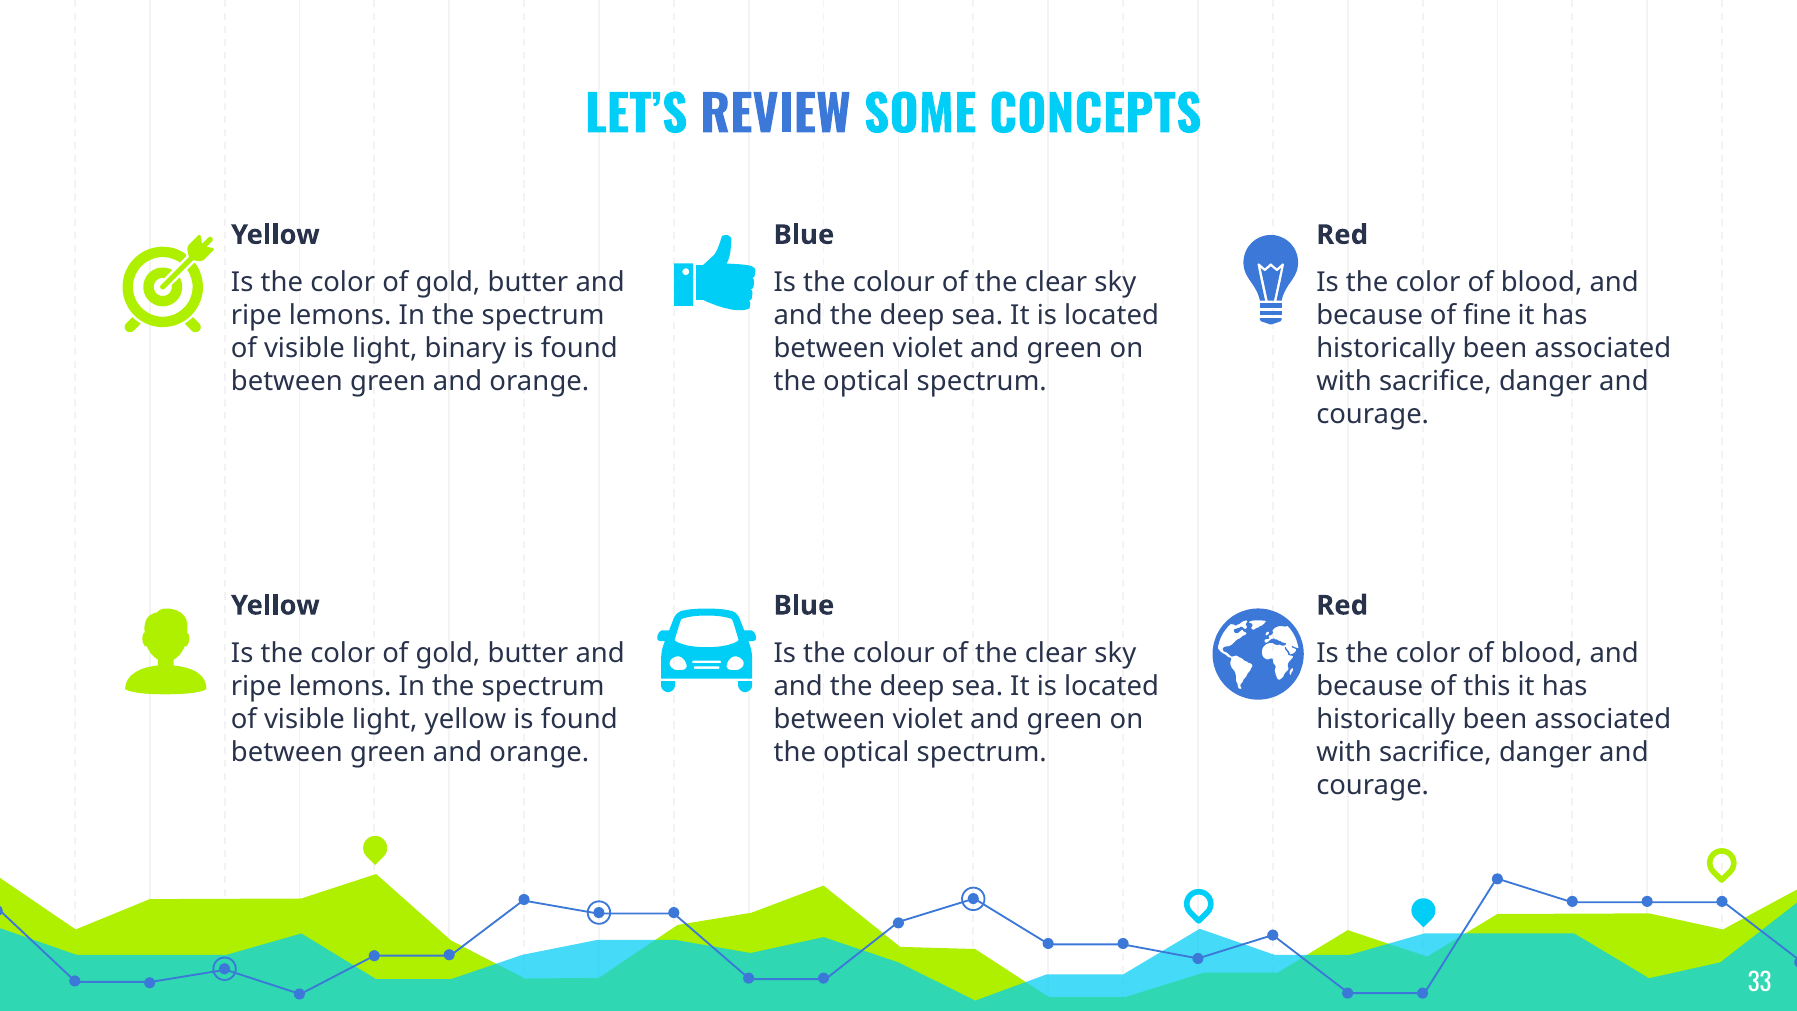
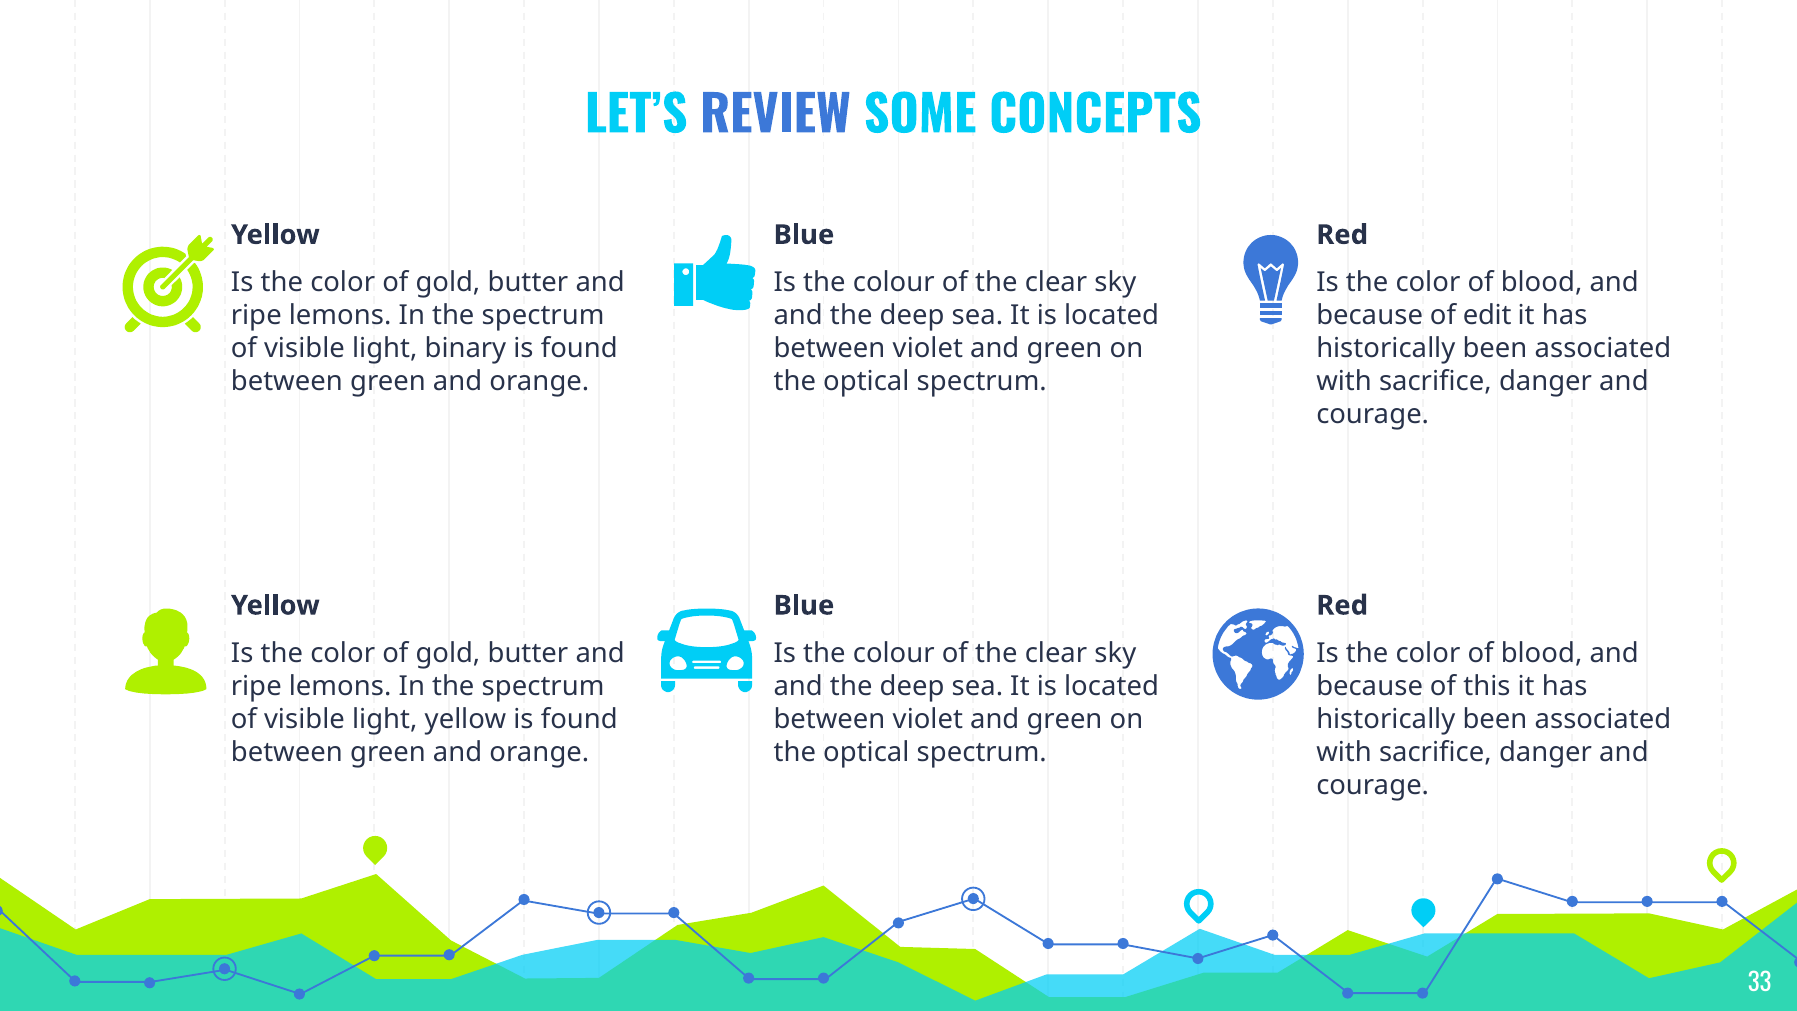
fine: fine -> edit (1487, 316)
